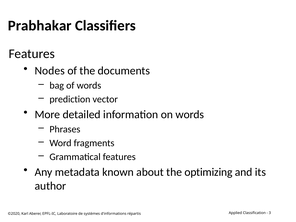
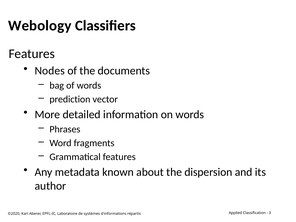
Prabhakar: Prabhakar -> Webology (40, 26)
optimizing: optimizing -> dispersion (208, 172)
